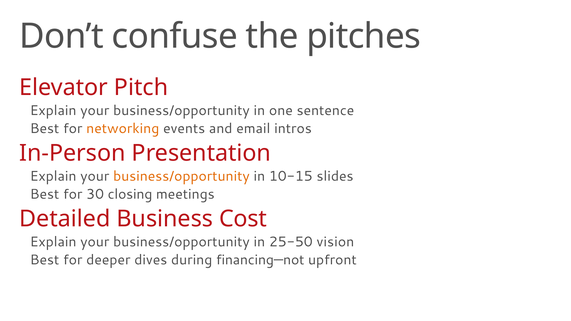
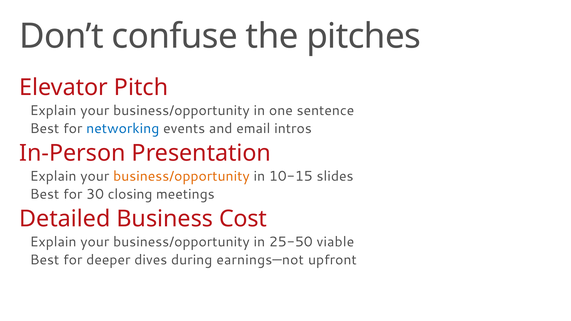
networking colour: orange -> blue (123, 129)
vision: vision -> viable (335, 242)
financing—not: financing—not -> earnings—not (260, 260)
